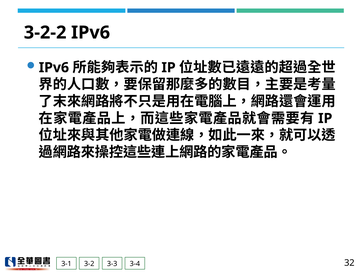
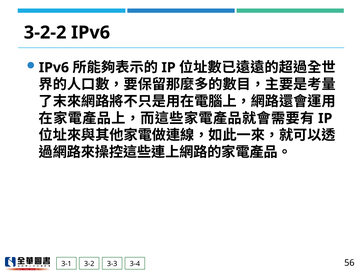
32: 32 -> 56 (349, 262)
